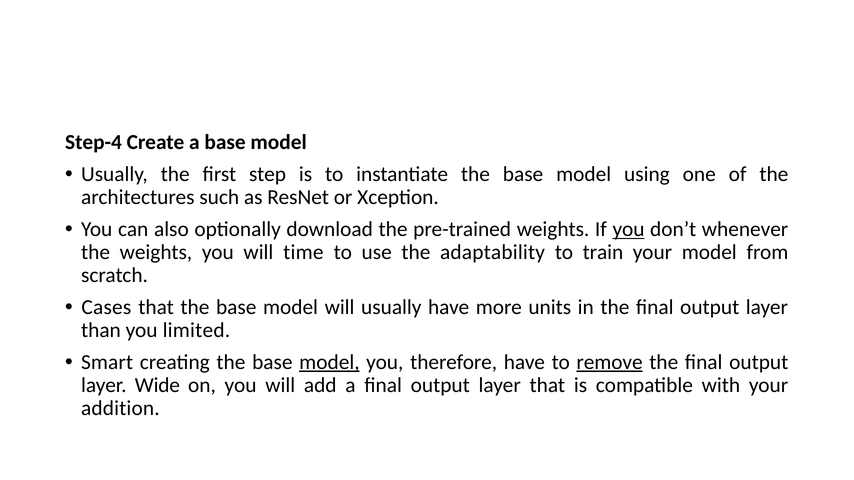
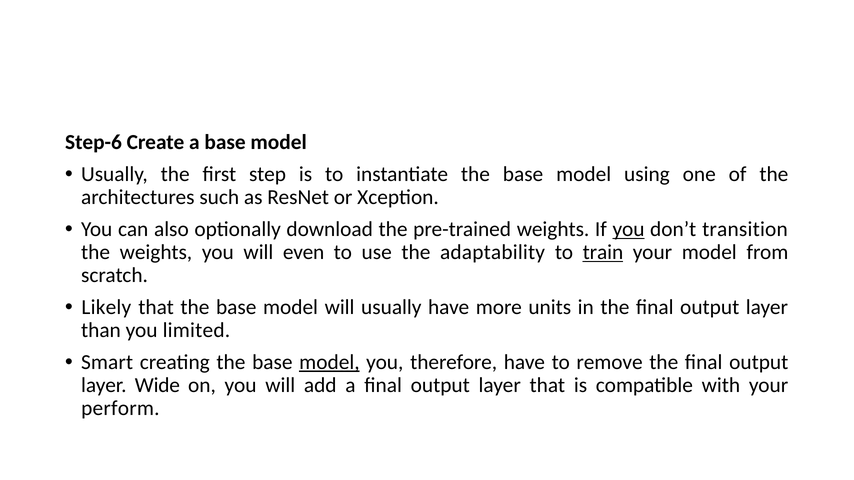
Step-4: Step-4 -> Step-6 (93, 142)
whenever: whenever -> transition (745, 229)
time: time -> even (304, 252)
train underline: none -> present (603, 252)
Cases: Cases -> Likely (106, 307)
remove underline: present -> none (610, 362)
addition: addition -> perform (120, 409)
